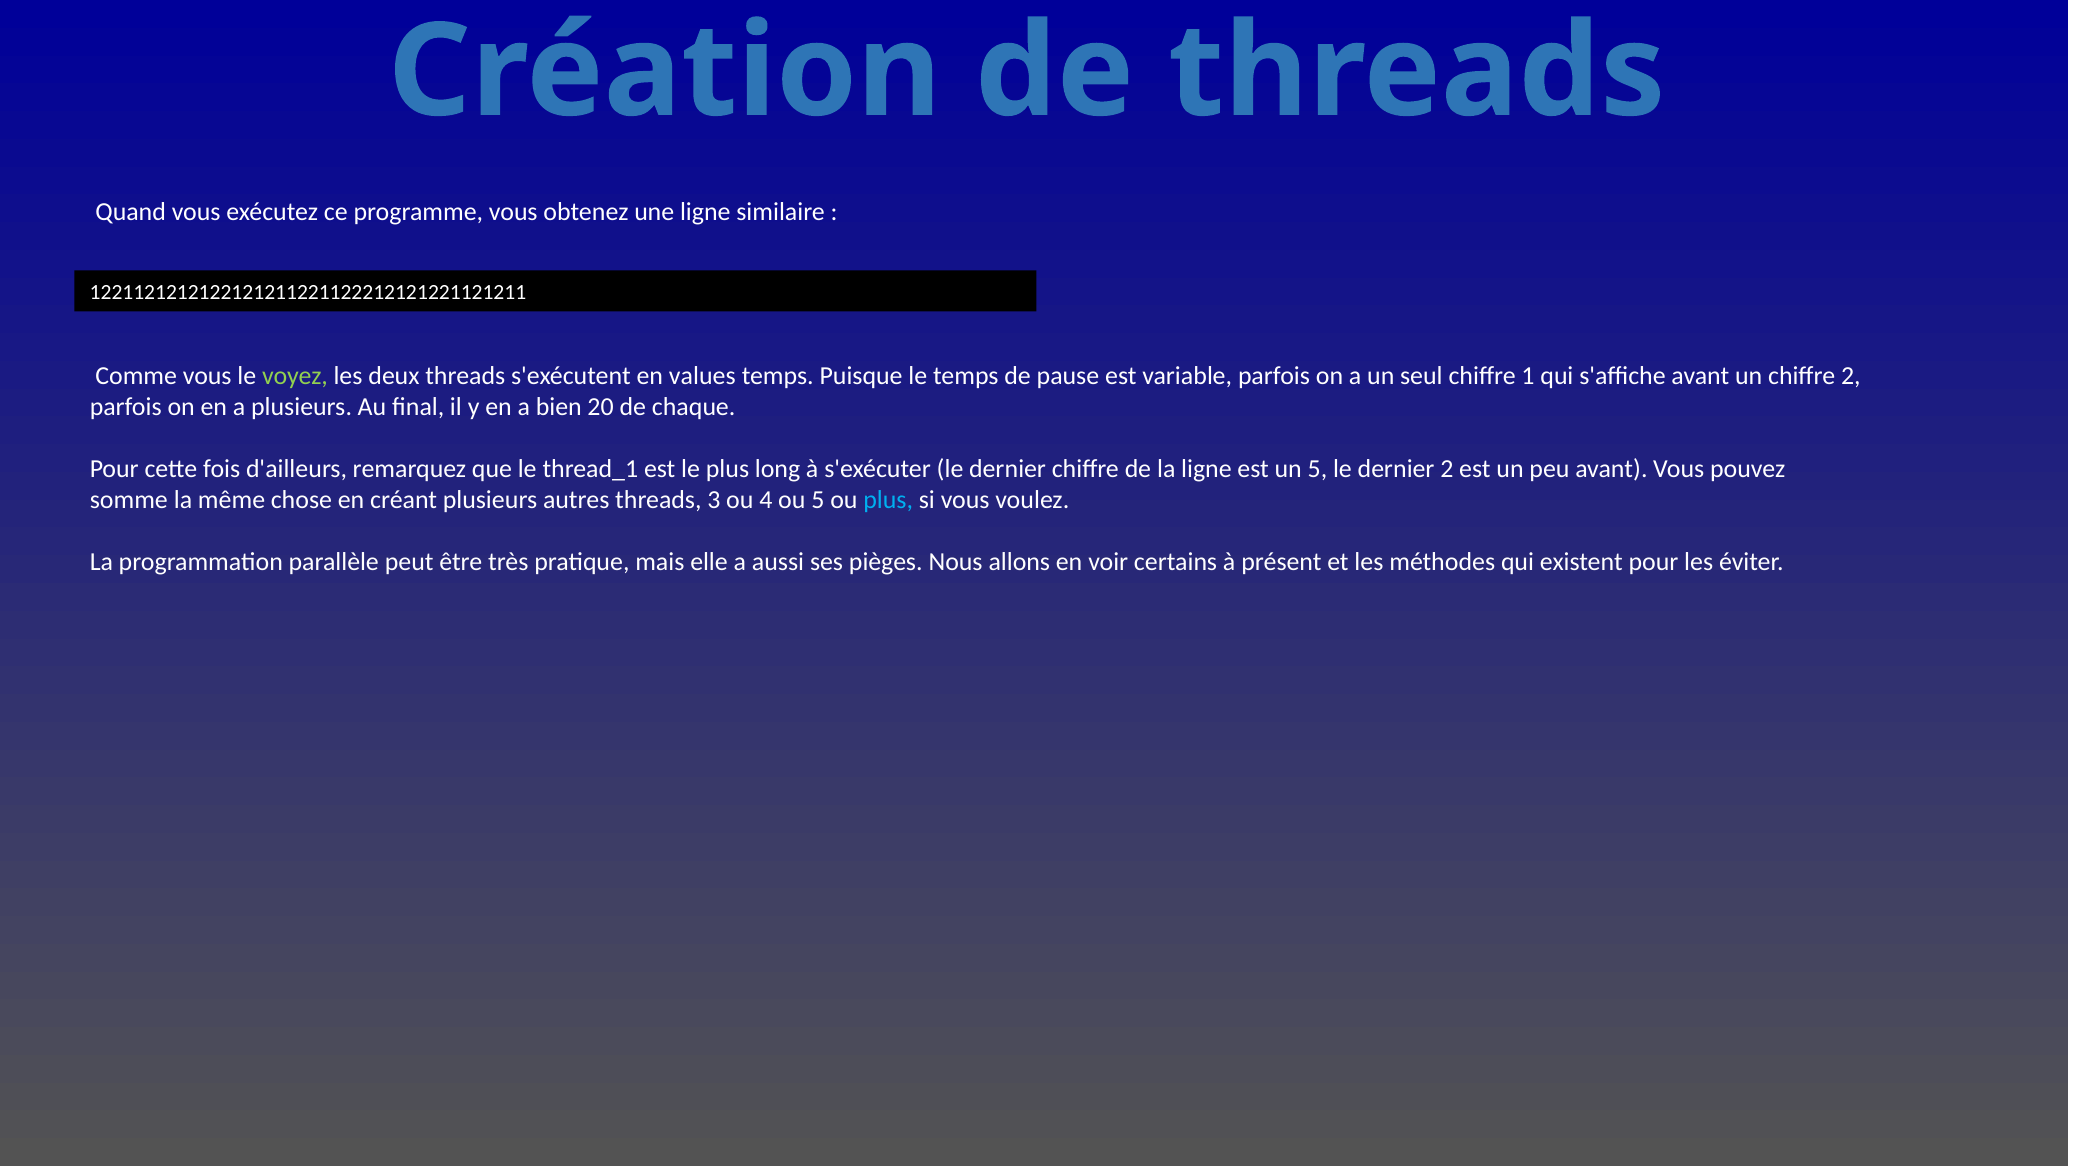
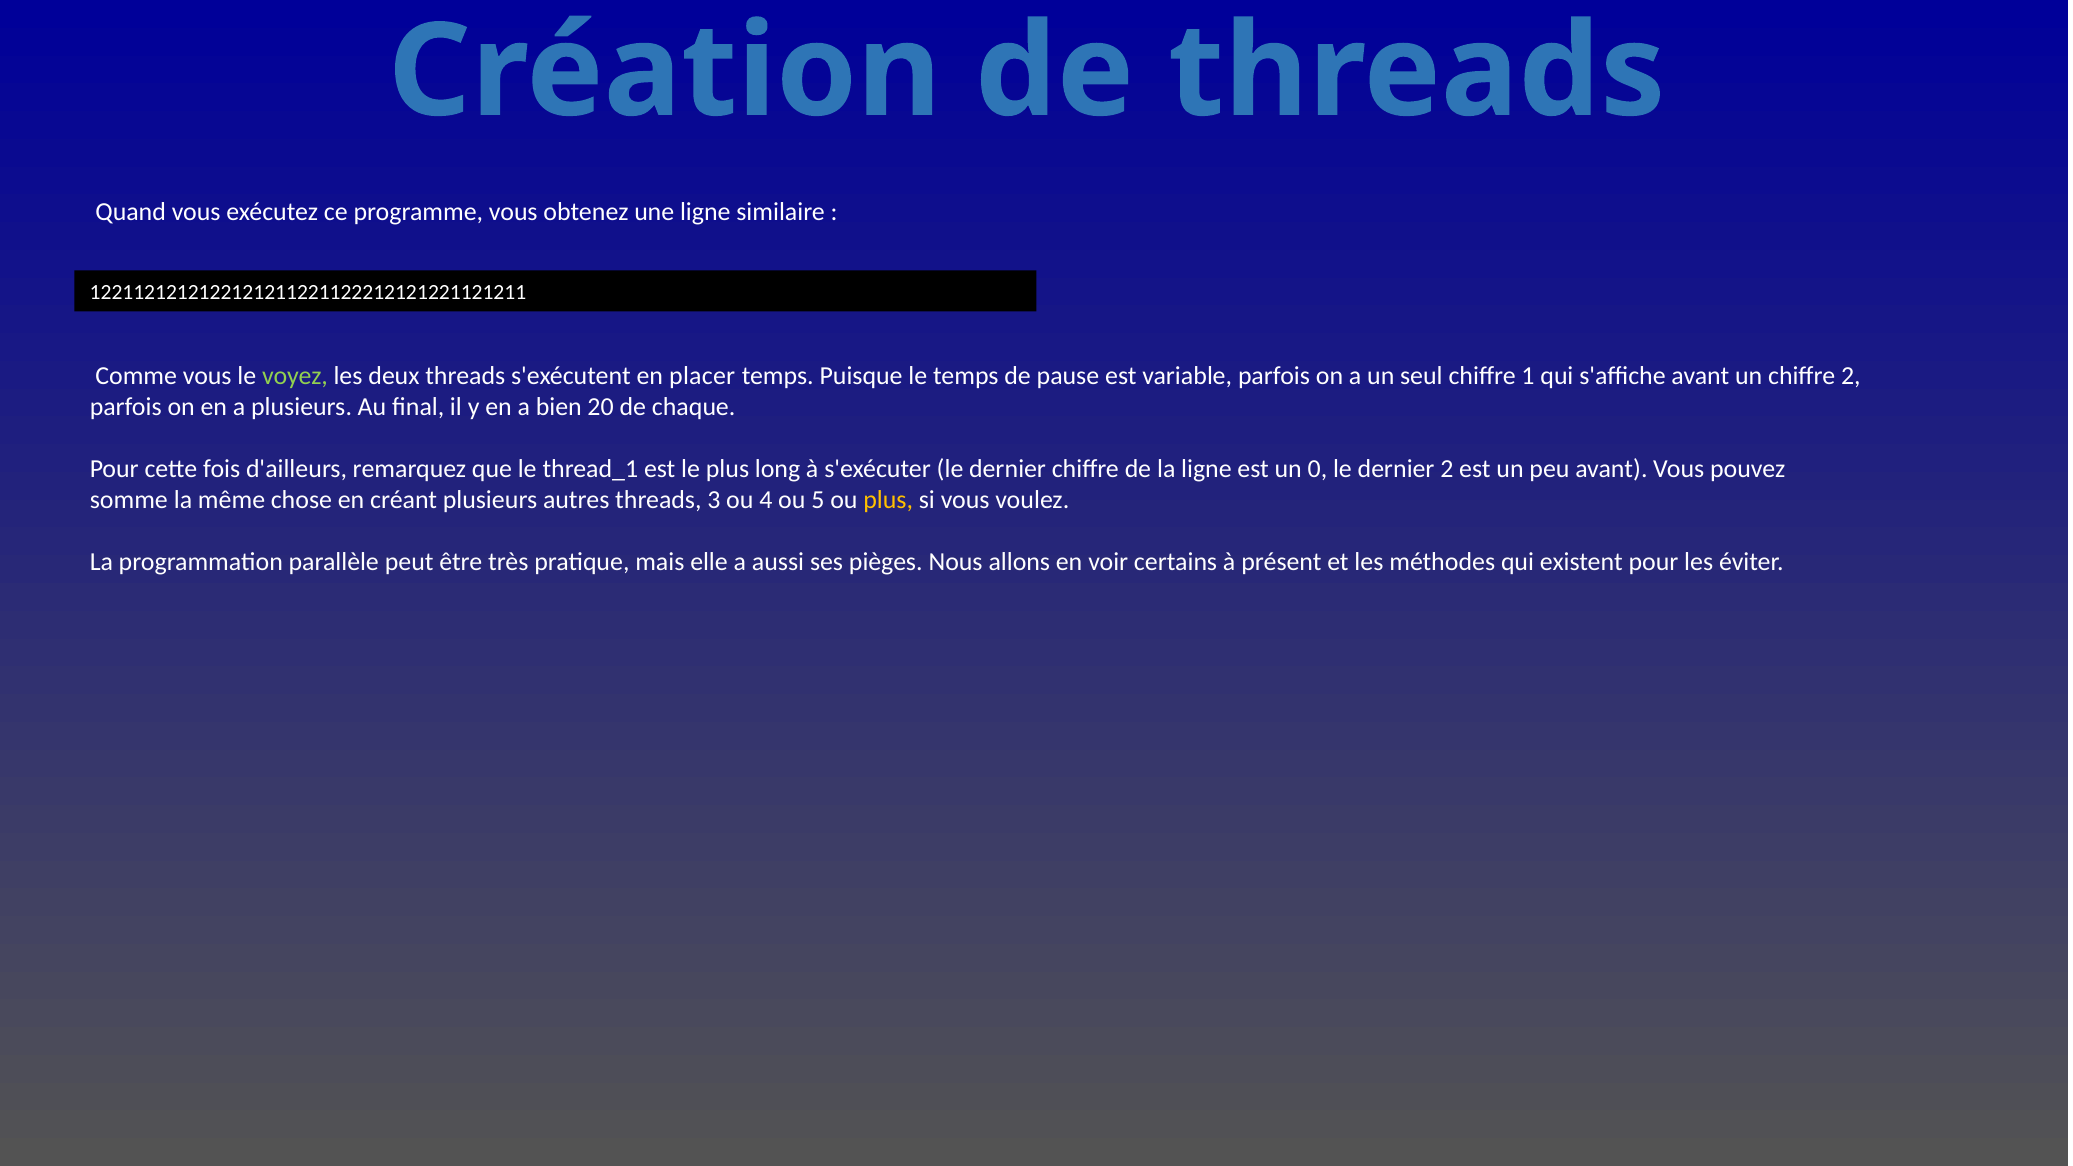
values: values -> placer (702, 376)
un 5: 5 -> 0 (1317, 469)
plus colour: light blue -> yellow (888, 500)
